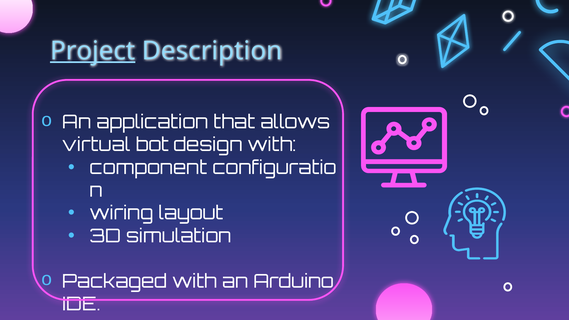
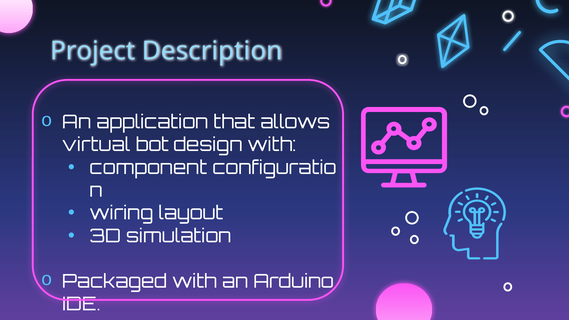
Project underline: present -> none (93, 51)
